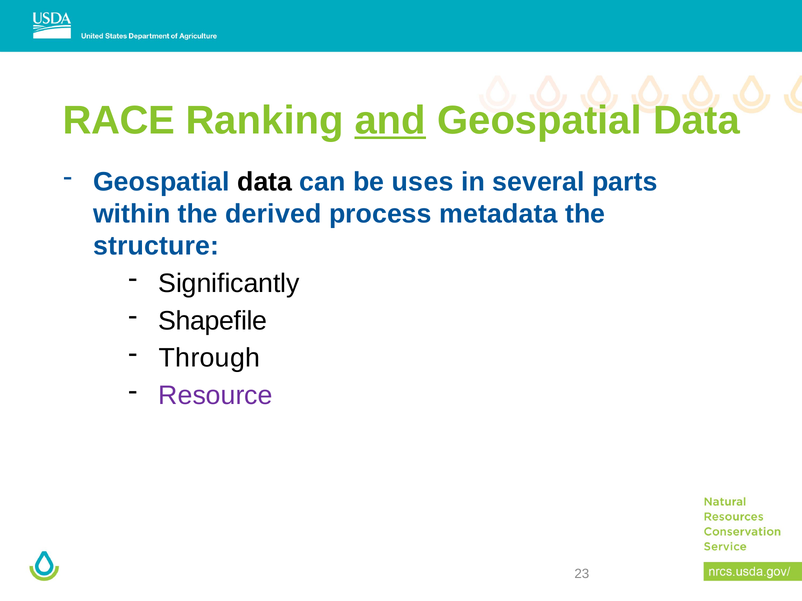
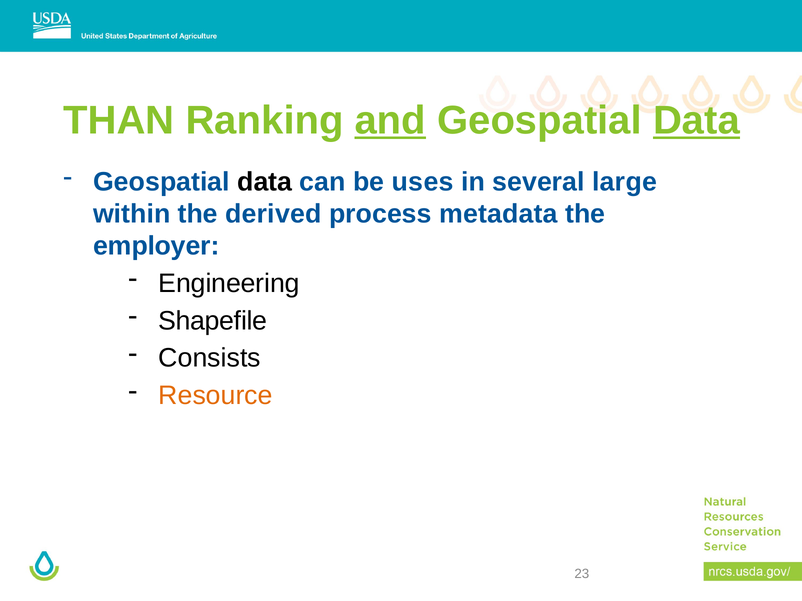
RACE: RACE -> THAN (119, 120)
Data underline: none -> present (696, 120)
parts: parts -> large (625, 182)
structure: structure -> employer (156, 246)
Significantly: Significantly -> Engineering (229, 284)
Through: Through -> Consists (210, 358)
Resource colour: purple -> orange (216, 396)
